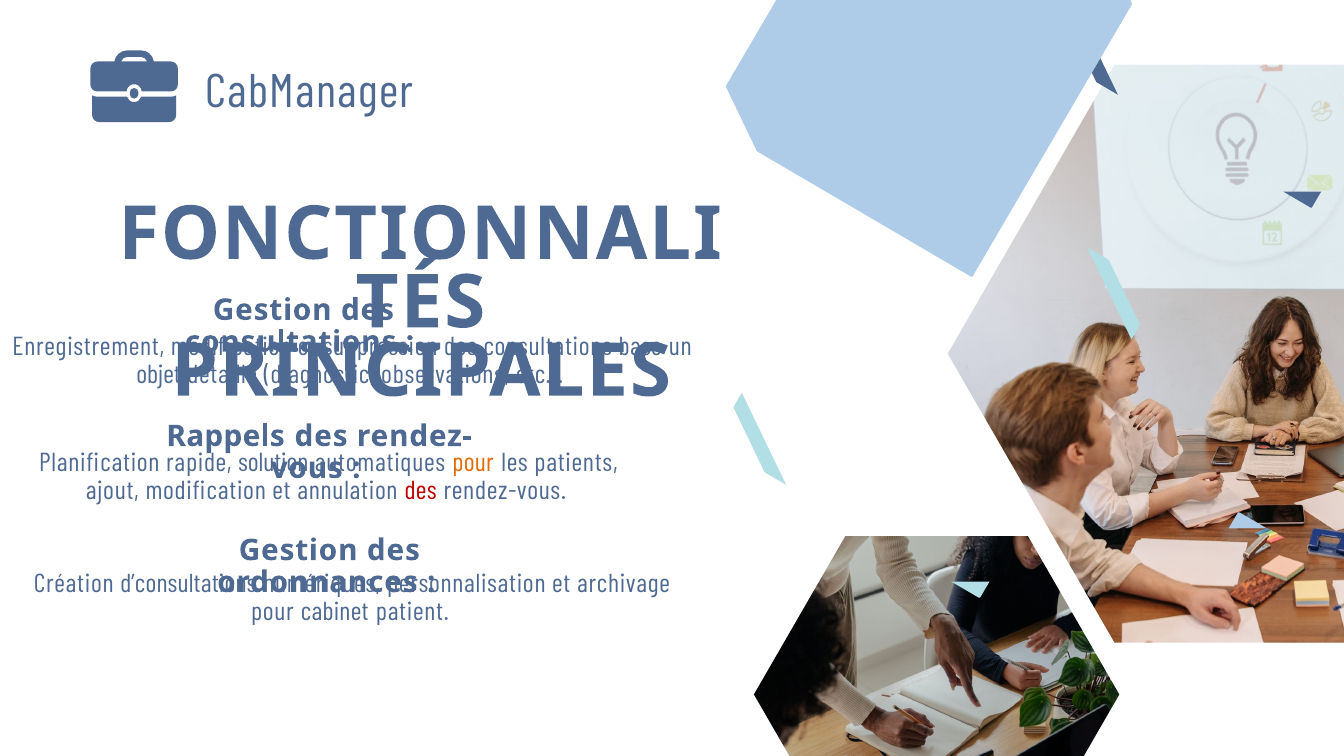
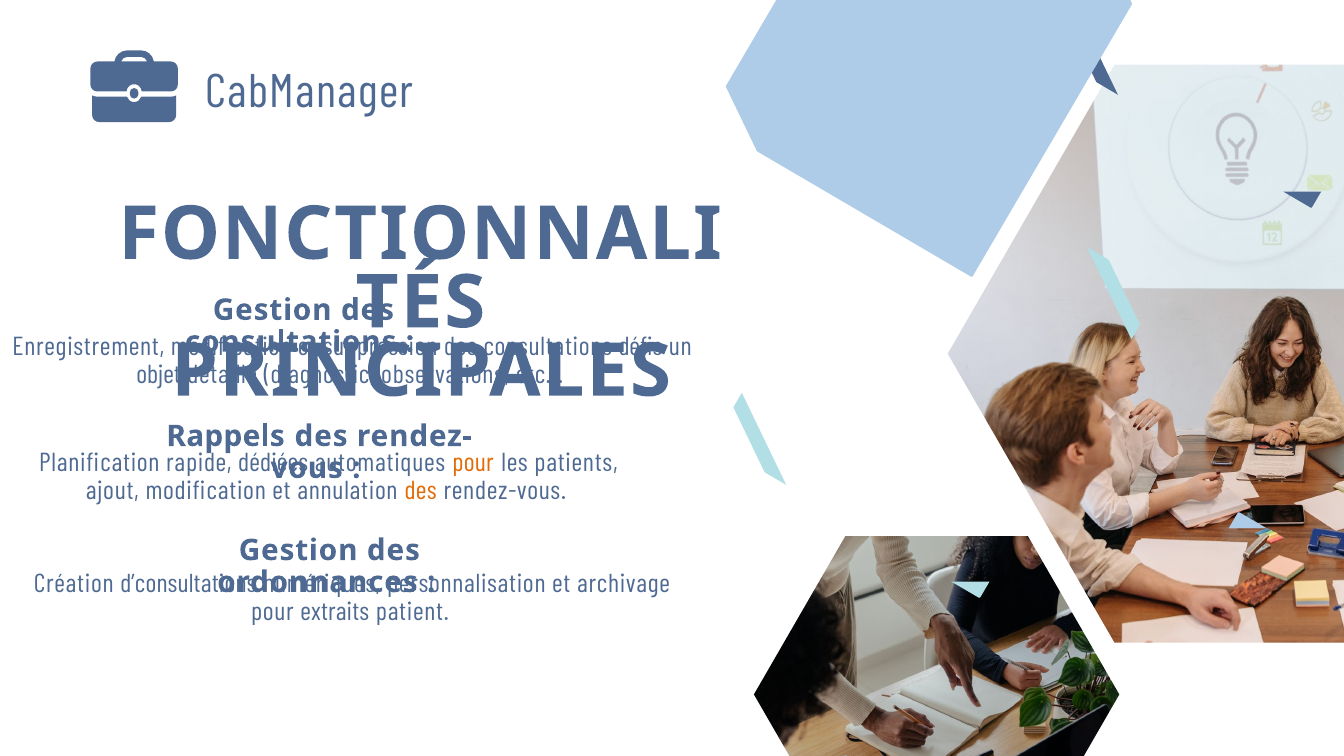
base: base -> défis (640, 347)
solution: solution -> dédiées (273, 463)
des colour: red -> orange (421, 491)
cabinet: cabinet -> extraits (335, 612)
